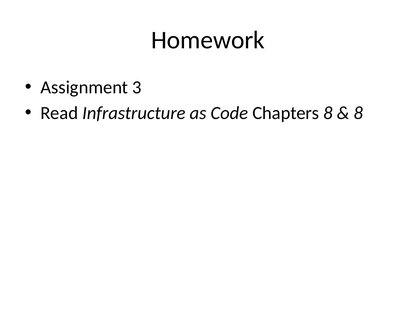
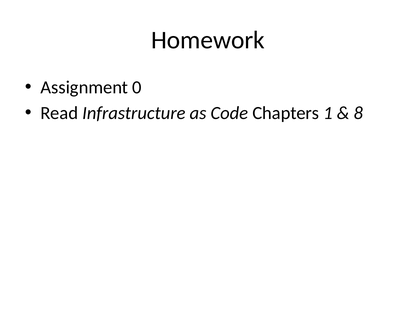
3: 3 -> 0 (137, 87)
Chapters 8: 8 -> 1 (328, 113)
